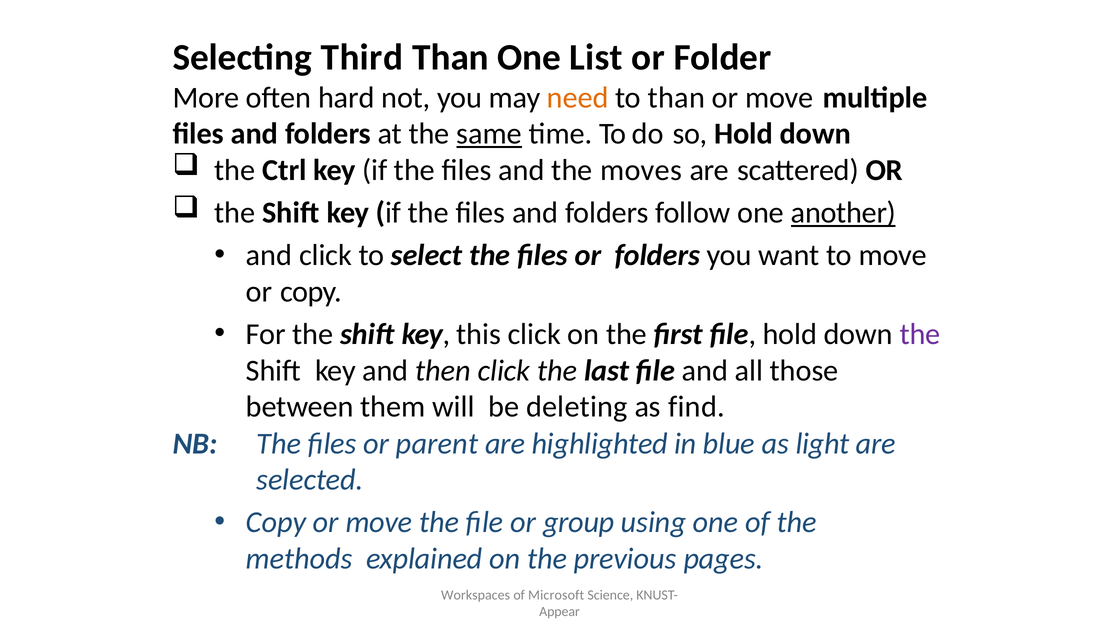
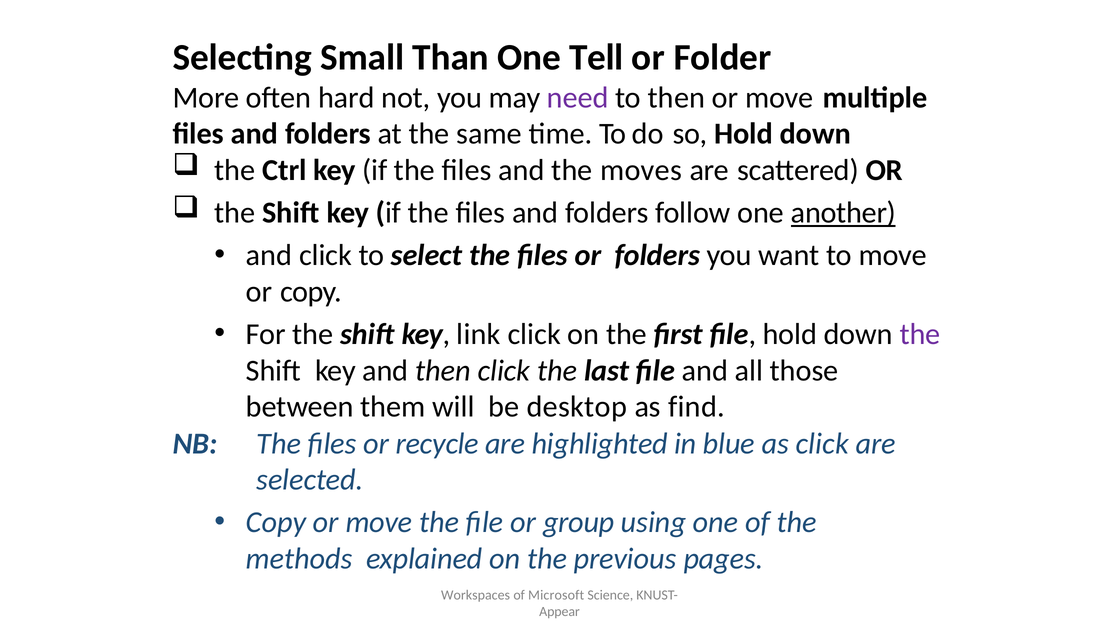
Third: Third -> Small (362, 57)
List: List -> Tell (596, 57)
need colour: orange -> purple (578, 98)
to than: than -> then (676, 98)
same underline: present -> none (489, 134)
this: this -> link (479, 334)
deleting: deleting -> desktop (577, 407)
parent: parent -> recycle (437, 443)
as light: light -> click (822, 443)
